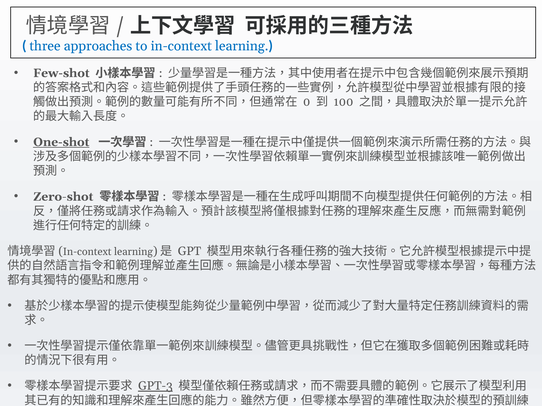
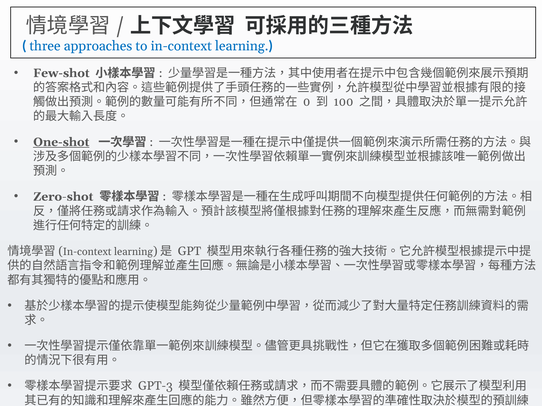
GPT-3 underline: present -> none (155, 386)
